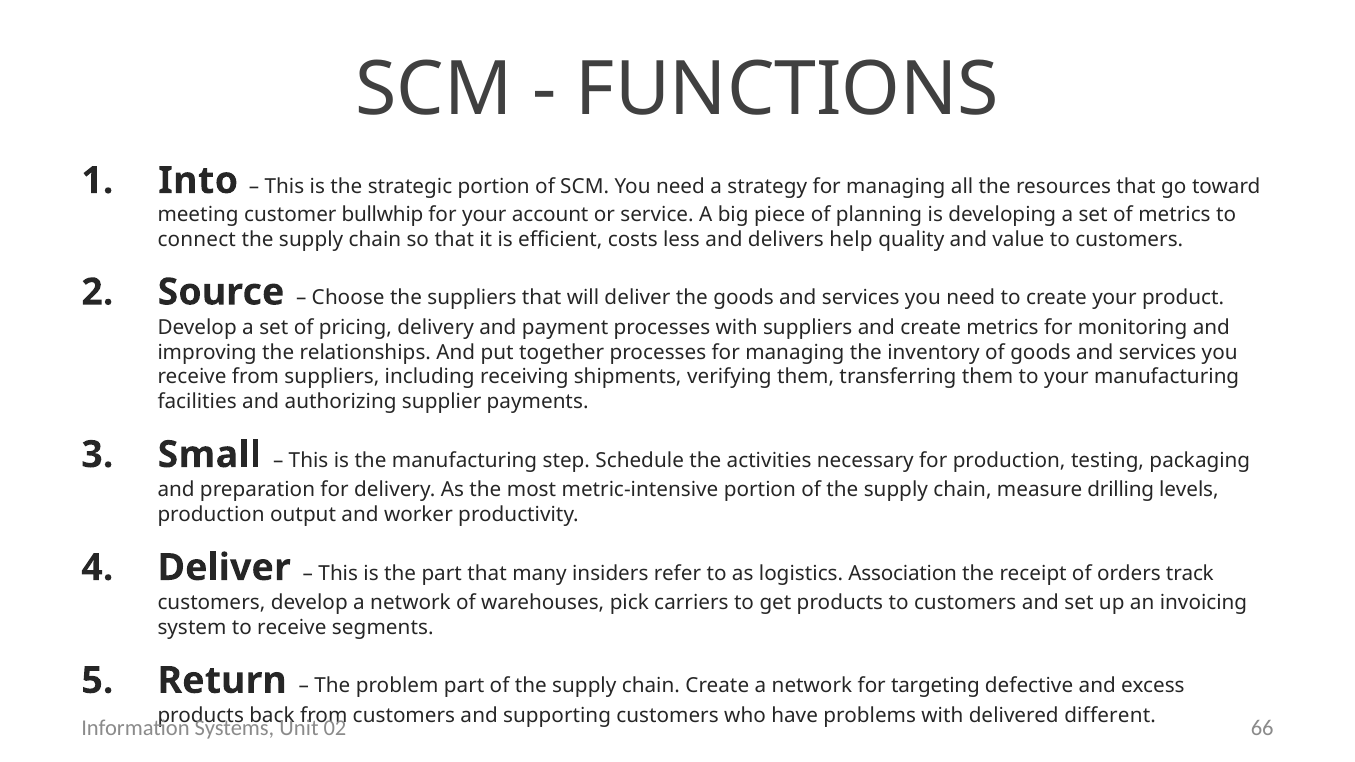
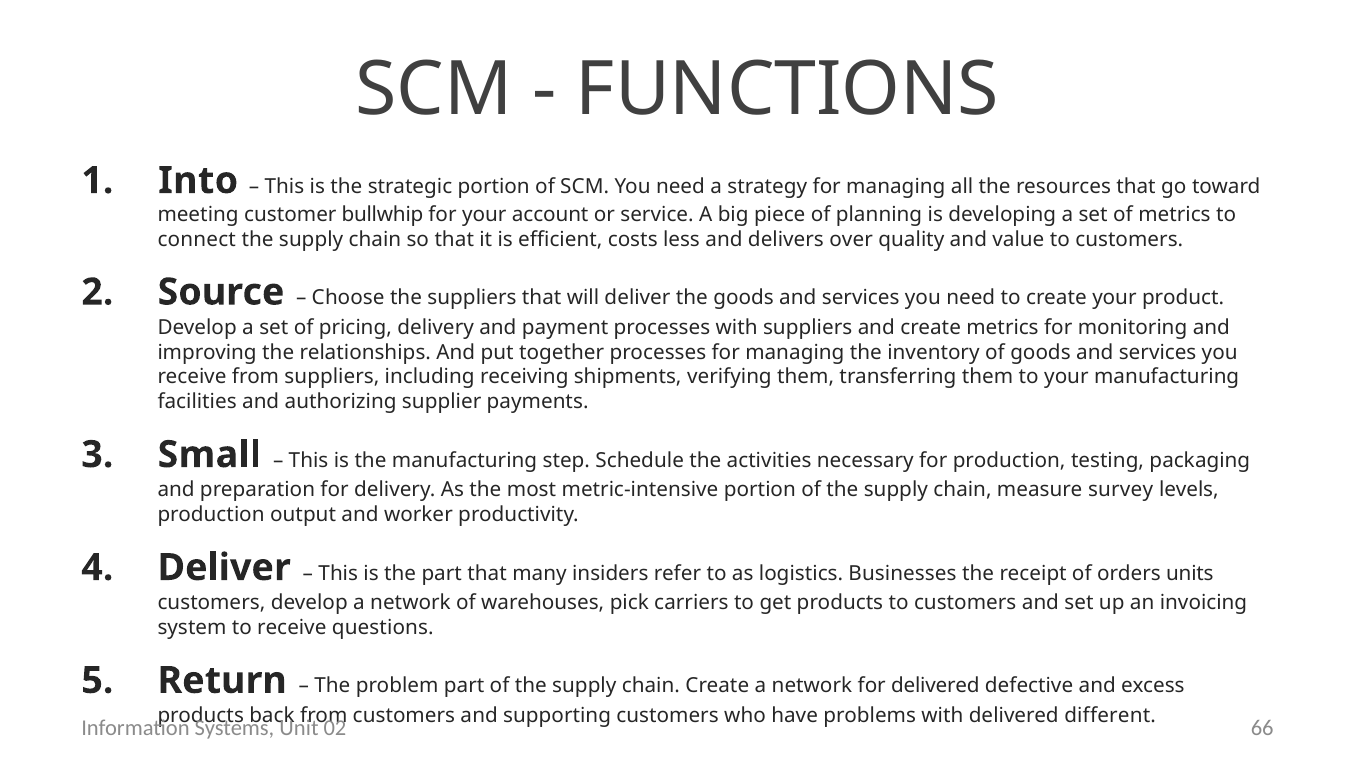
help: help -> over (851, 239)
drilling: drilling -> survey (1121, 490)
Association: Association -> Businesses (903, 573)
track: track -> units (1190, 573)
segments: segments -> questions (383, 628)
for targeting: targeting -> delivered (935, 686)
